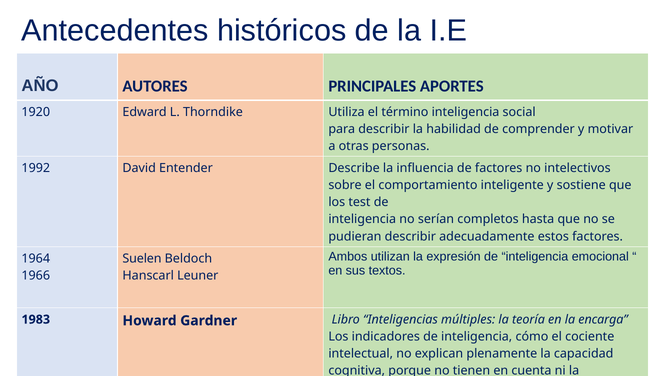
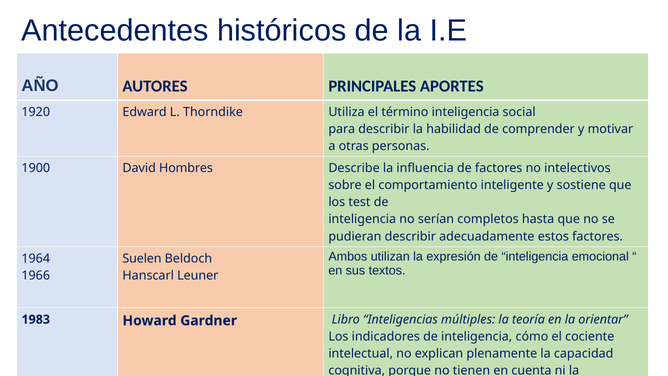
1992: 1992 -> 1900 (36, 168)
Entender: Entender -> Hombres (186, 168)
encarga: encarga -> orientar (603, 319)
